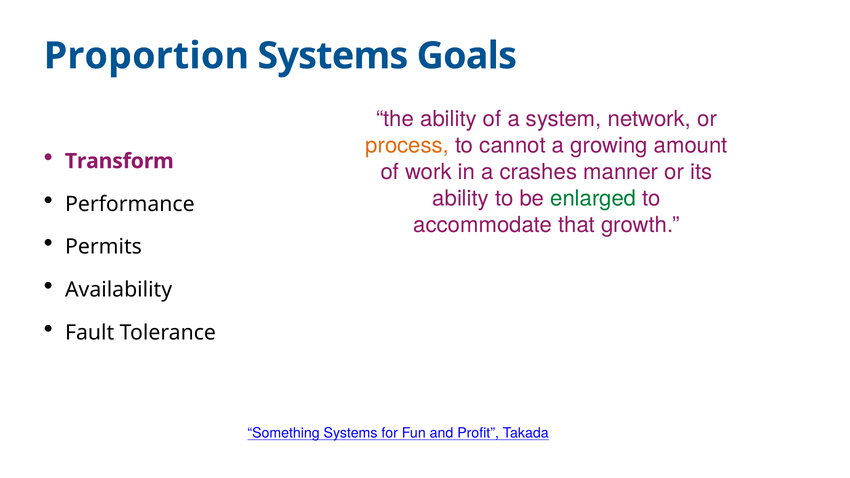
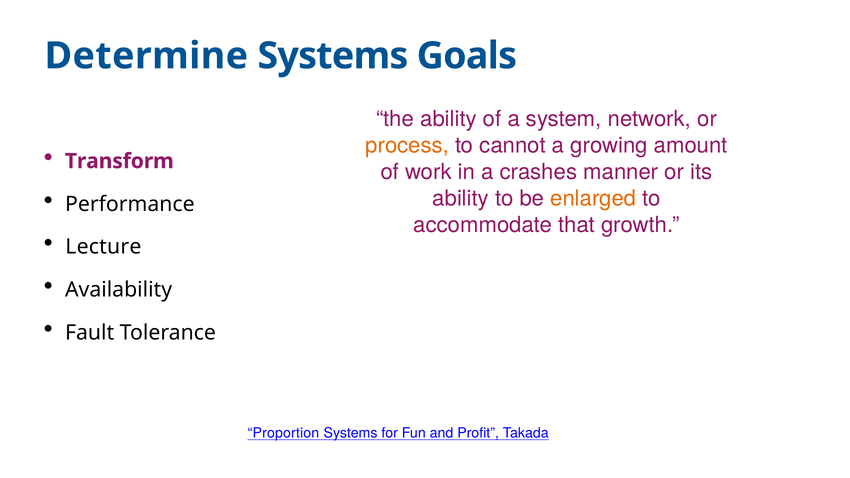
Proportion: Proportion -> Determine (146, 56)
enlarged colour: green -> orange (593, 199)
Permits: Permits -> Lecture (103, 247)
Something: Something -> Proportion (283, 433)
